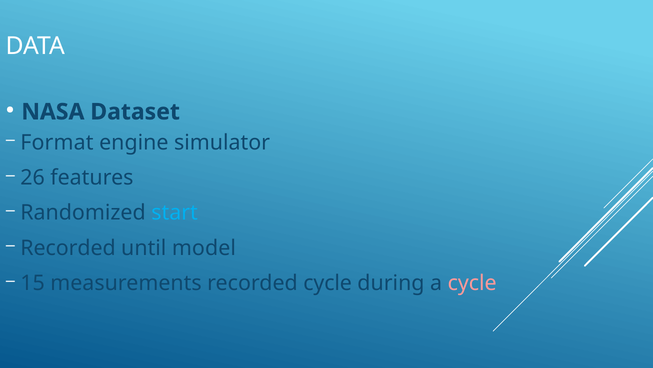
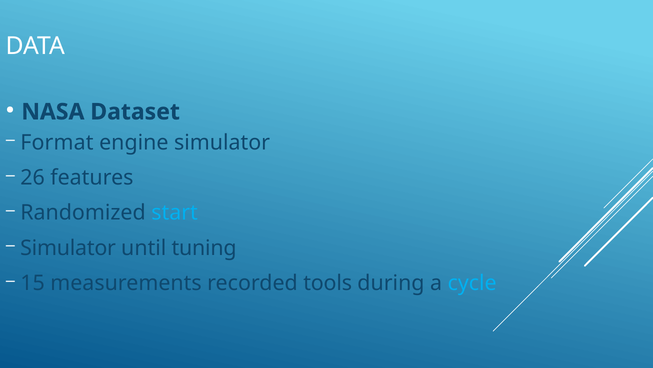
Recorded: Recorded -> Simulator (68, 248)
model: model -> tuning (204, 248)
recorded cycle: cycle -> tools (328, 283)
cycle colour: pink -> light blue (472, 283)
